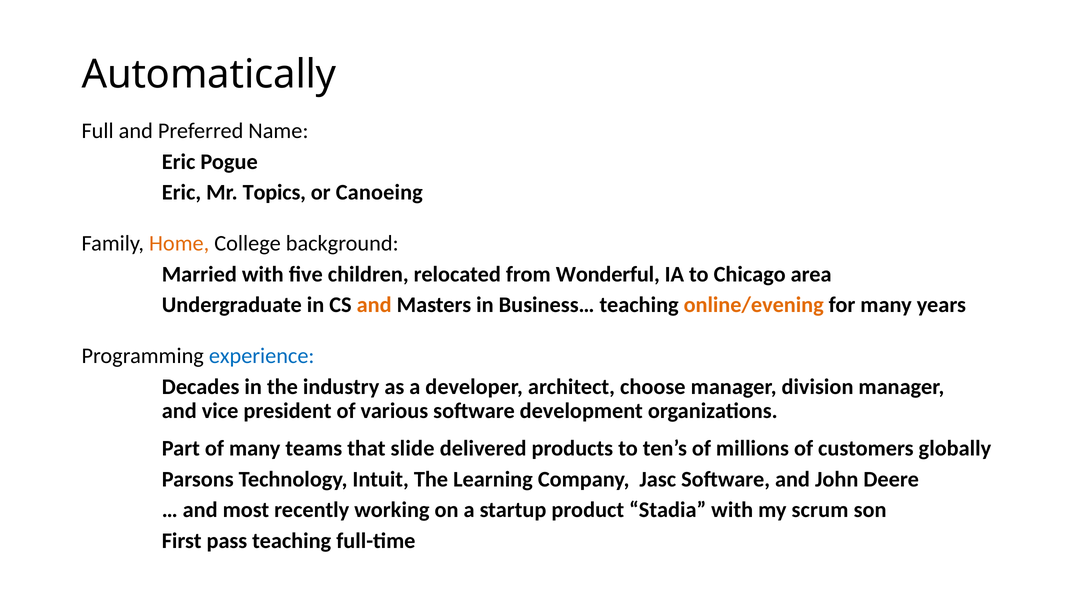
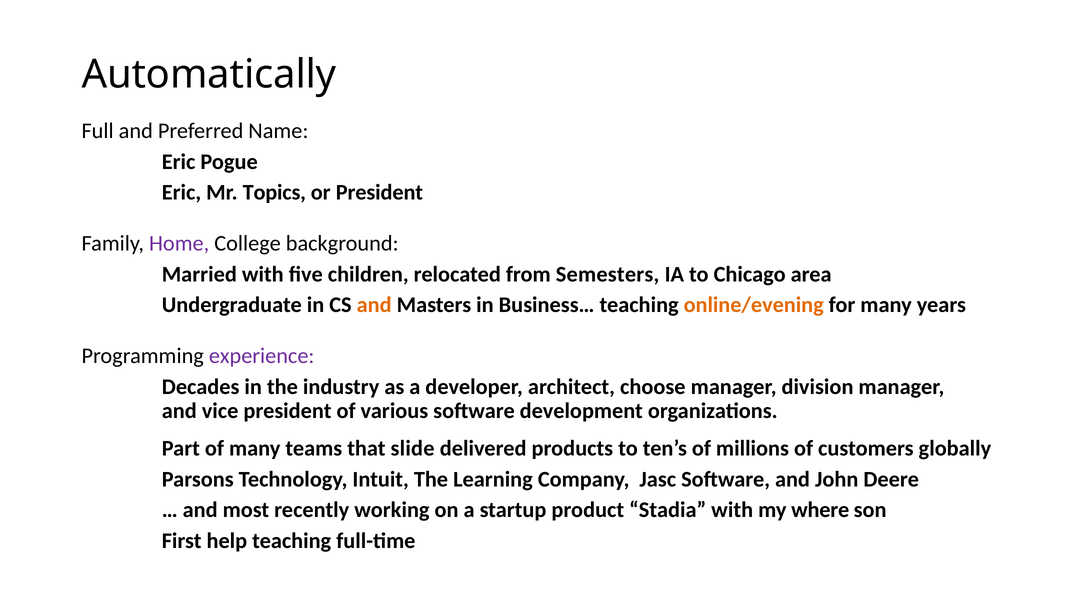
or Canoeing: Canoeing -> President (379, 193)
Home colour: orange -> purple (179, 243)
Wonderful: Wonderful -> Semesters (608, 274)
experience colour: blue -> purple (262, 356)
scrum: scrum -> where (820, 510)
pass: pass -> help (227, 541)
